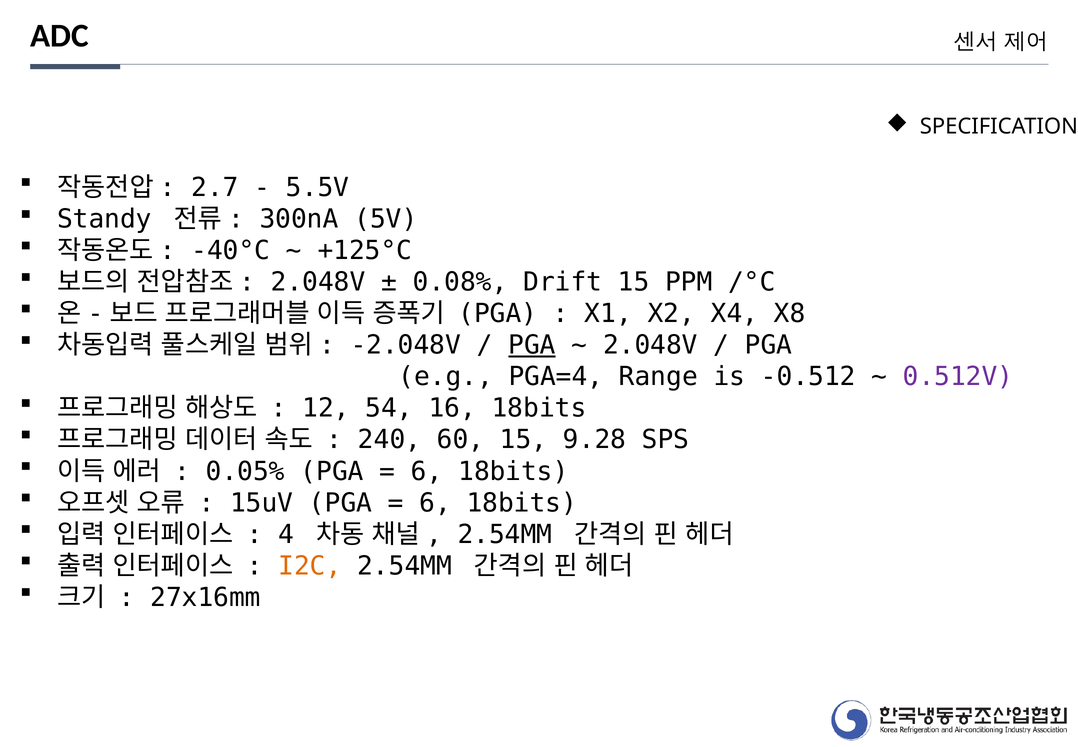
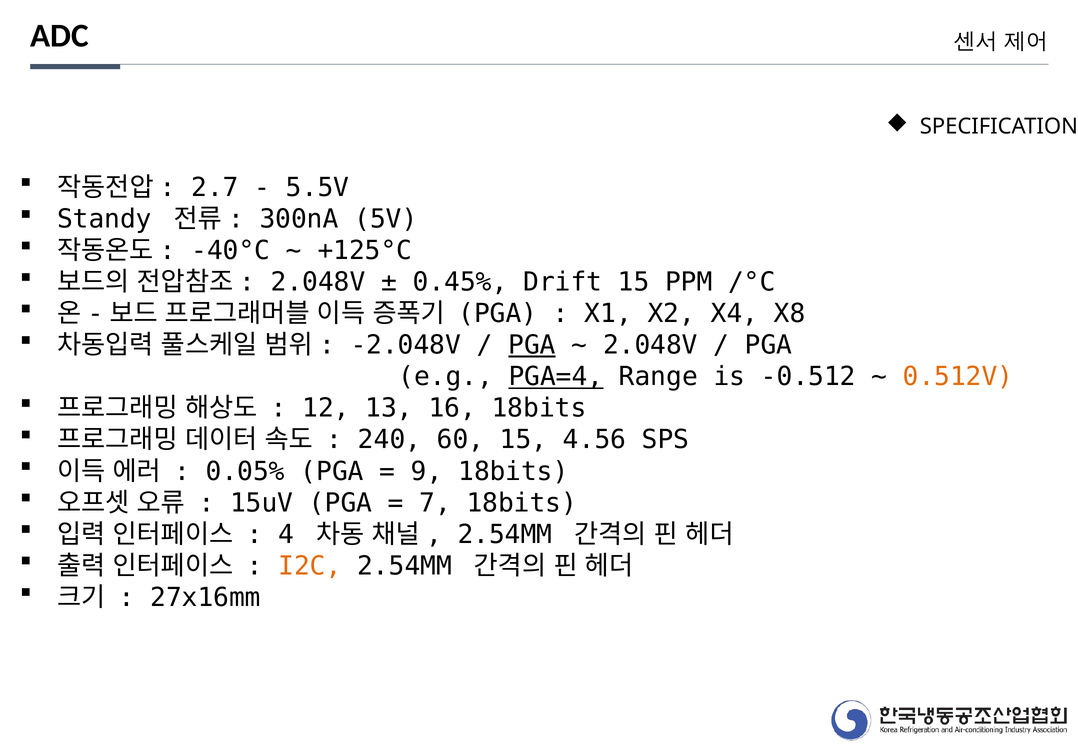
0.08%: 0.08% -> 0.45% (460, 282)
PGA=4 underline: none -> present (556, 376)
0.512V colour: purple -> orange (958, 376)
54: 54 -> 13 (389, 408)
9.28: 9.28 -> 4.56 (595, 439)
6: 6 -> 9 (427, 471)
6: 6 -> 7 (435, 502)
